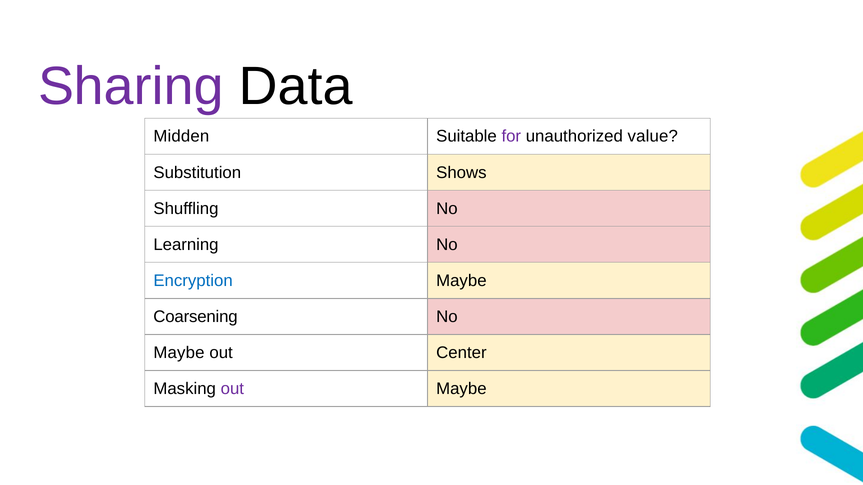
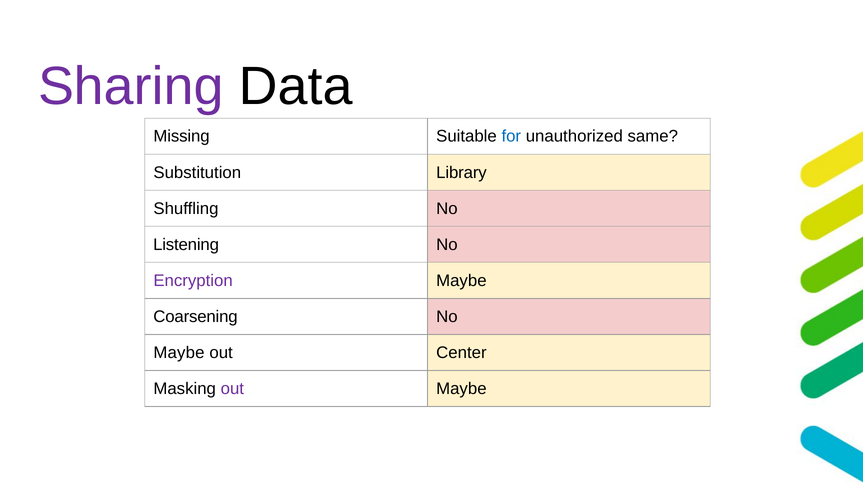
Midden: Midden -> Missing (182, 137)
for colour: purple -> blue (511, 137)
value: value -> same (653, 137)
Shows: Shows -> Library (461, 173)
Learning: Learning -> Listening (186, 245)
Encryption colour: blue -> purple (193, 281)
